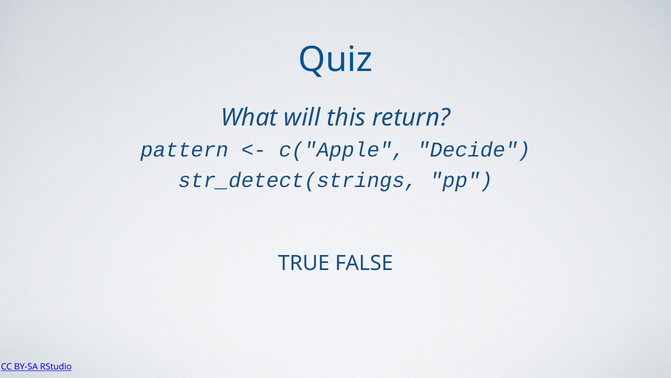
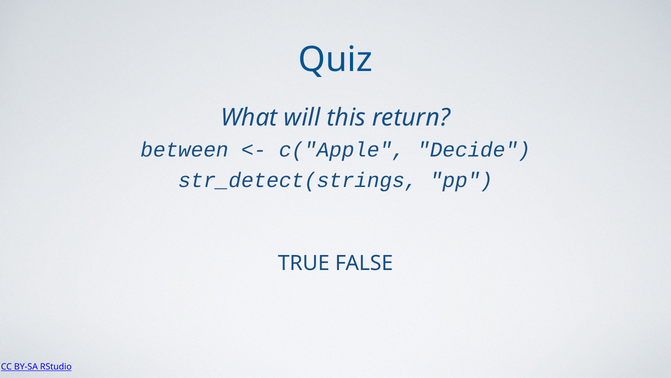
pattern: pattern -> between (185, 150)
